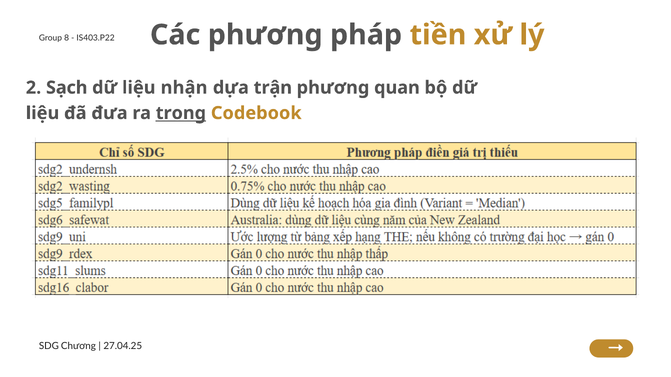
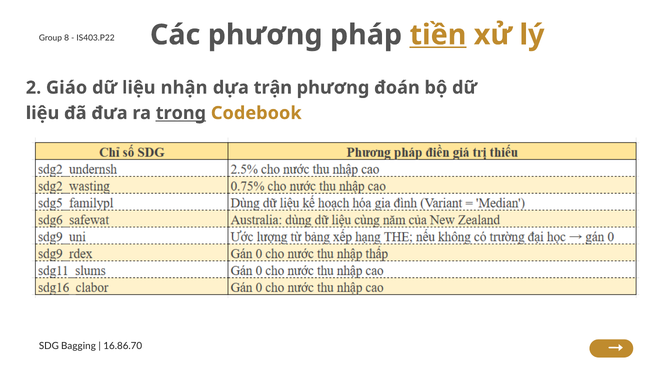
tiền underline: none -> present (438, 35)
Sạch: Sạch -> Giáo (67, 88)
quan: quan -> đoán (397, 88)
Chương: Chương -> Bagging (78, 346)
27.04.25: 27.04.25 -> 16.86.70 (123, 346)
